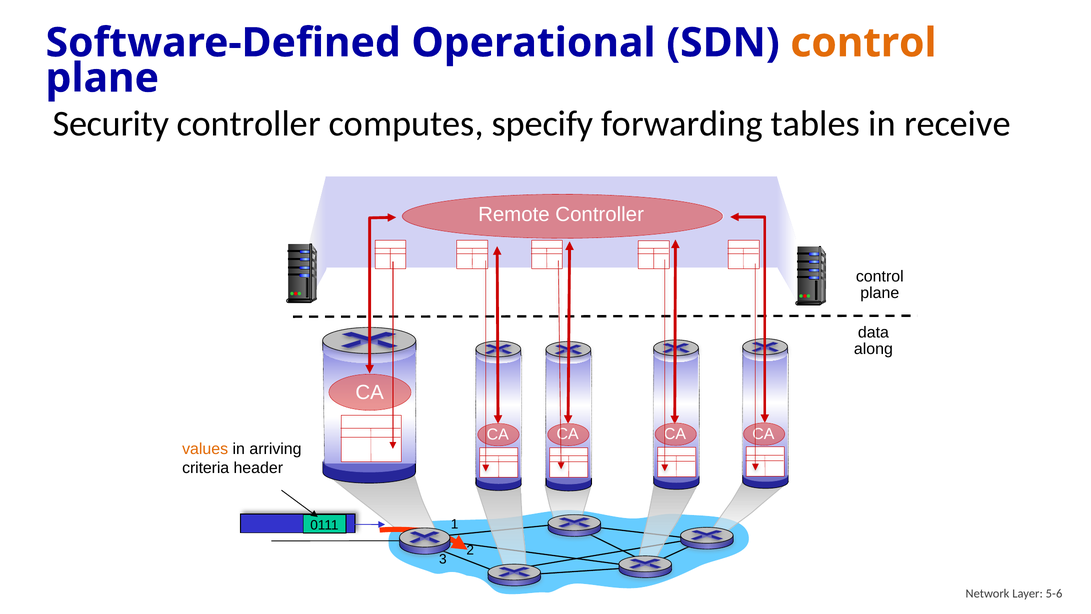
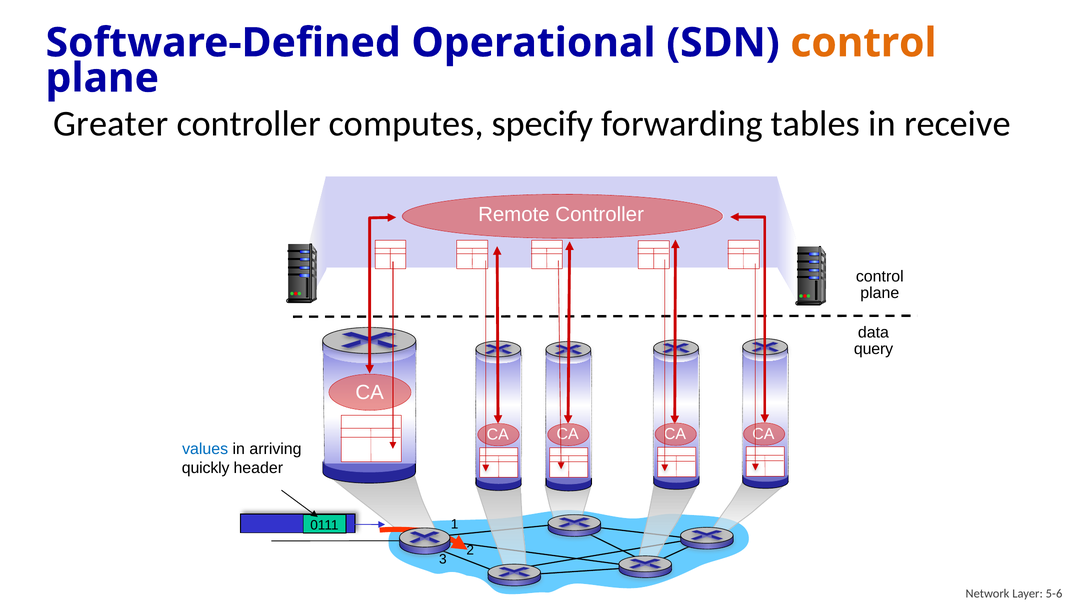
Security: Security -> Greater (111, 124)
along: along -> query (874, 349)
values colour: orange -> blue (205, 449)
criteria: criteria -> quickly (206, 468)
